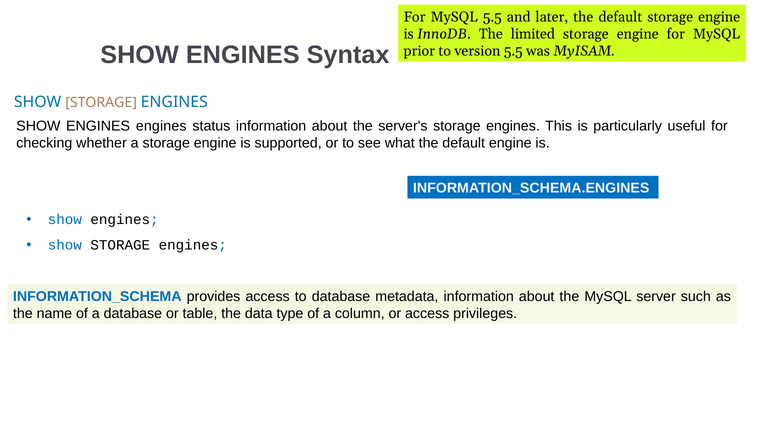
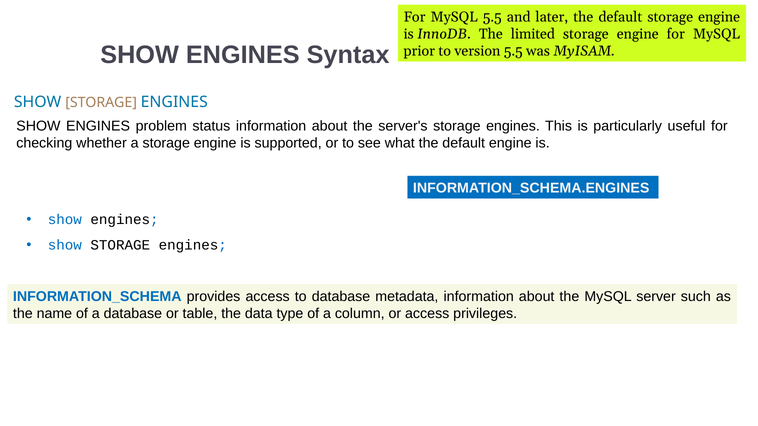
ENGINES engines: engines -> problem (161, 126)
